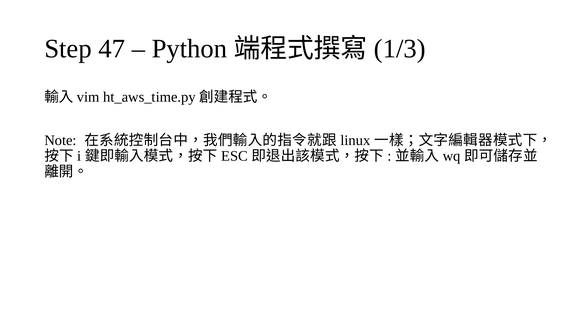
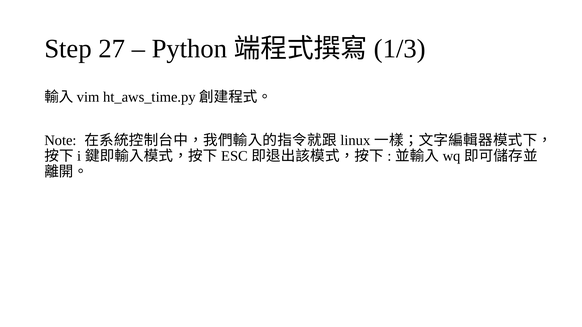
47: 47 -> 27 (112, 49)
